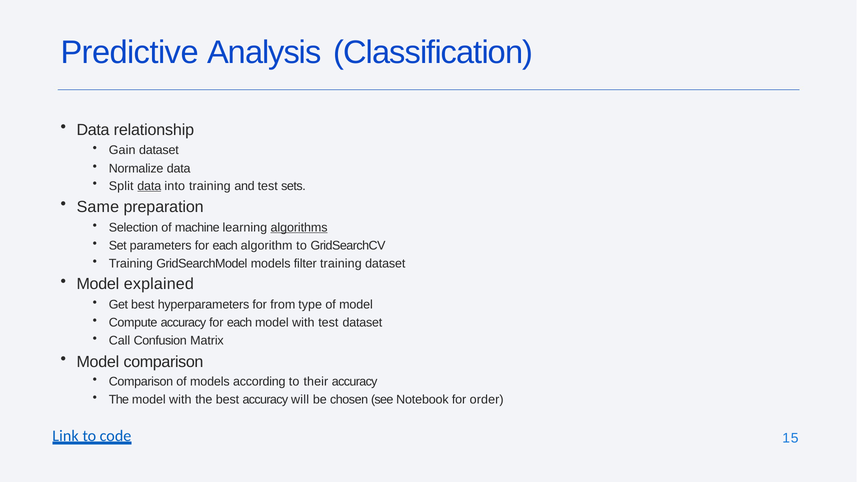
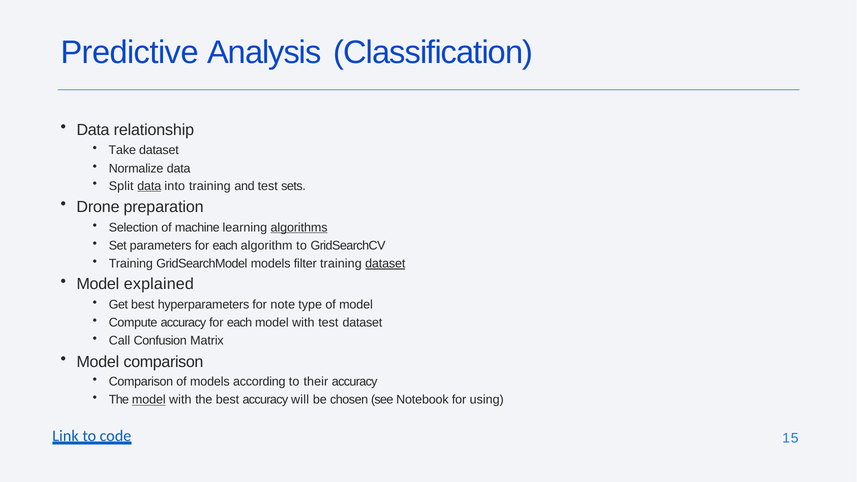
Gain: Gain -> Take (122, 150)
Same: Same -> Drone (98, 207)
dataset underline: none -> present (385, 264)
from: from -> note (283, 305)
model underline: none -> present (149, 400)
order: order -> using (487, 400)
